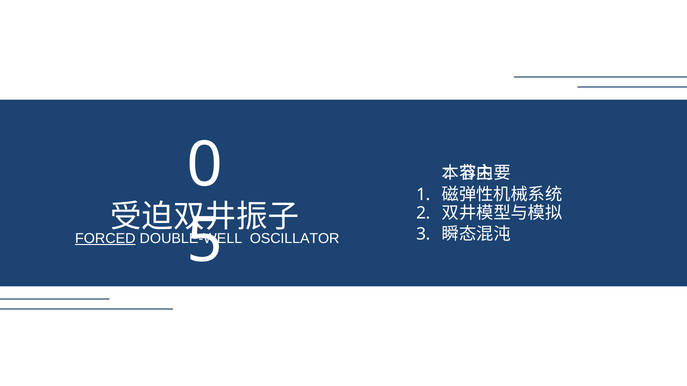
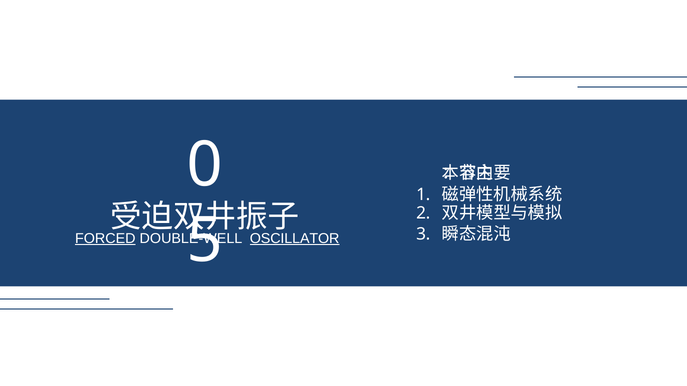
OSCILLATOR underline: none -> present (295, 239)
